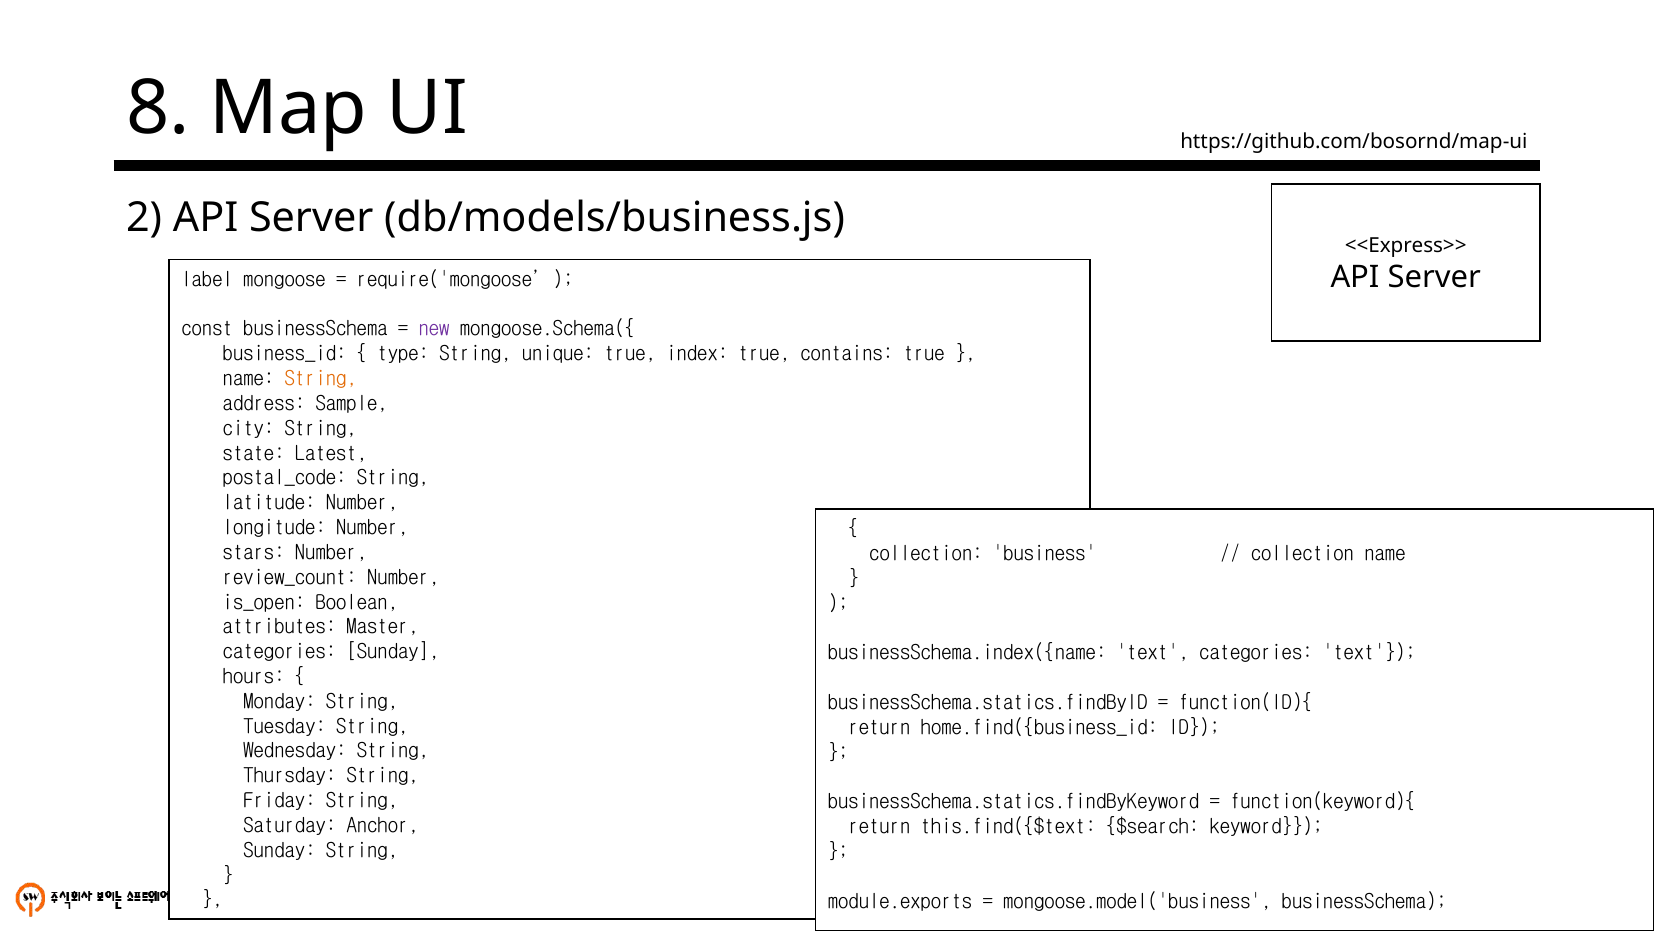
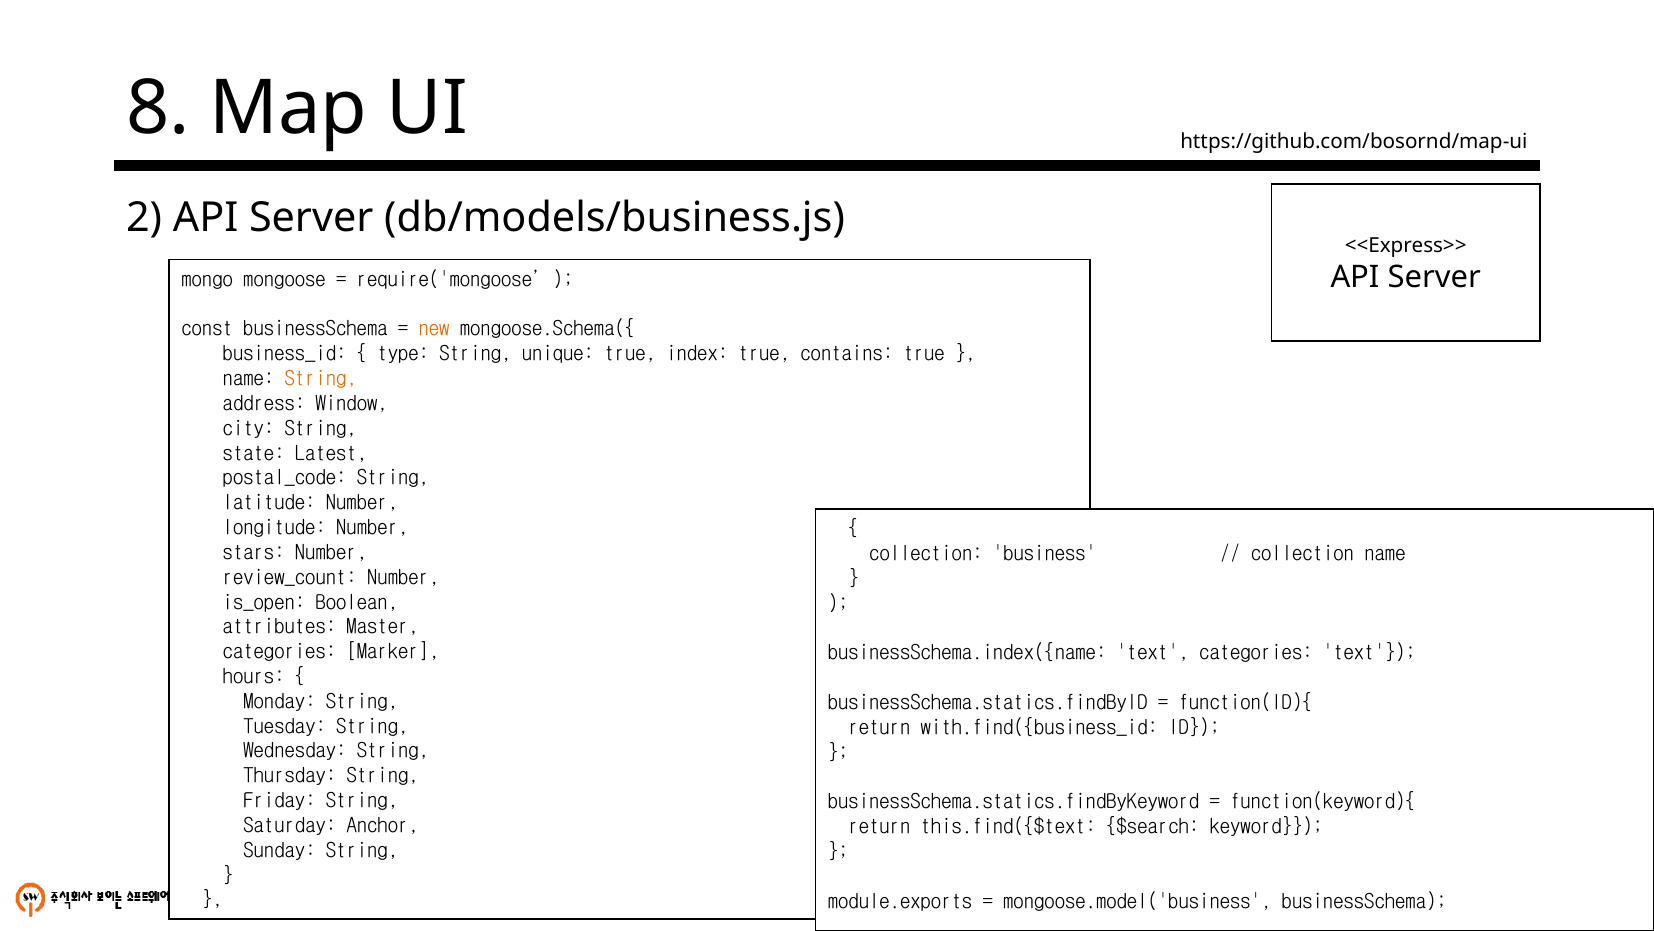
label: label -> mongo (207, 279)
new colour: purple -> orange (434, 329)
Sample: Sample -> Window (352, 403)
categories Sunday: Sunday -> Marker (393, 651)
home.find({business_id: home.find({business_id -> with.find({business_id (1039, 727)
